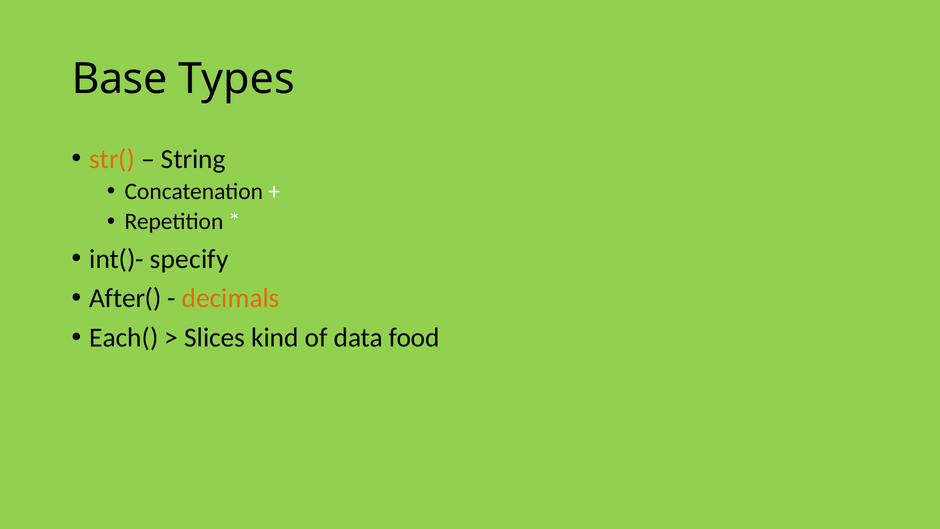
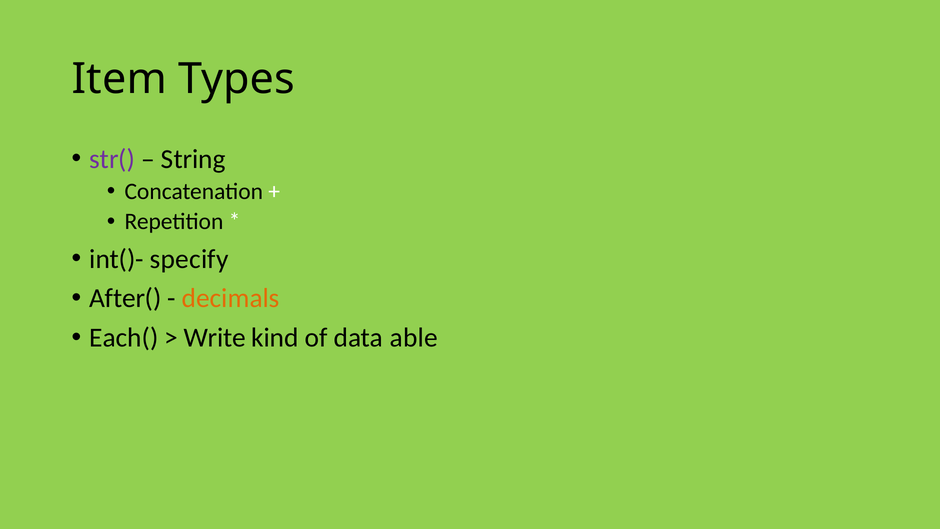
Base: Base -> Item (119, 79)
str( colour: orange -> purple (112, 159)
Slices: Slices -> Write (215, 338)
food: food -> able (414, 338)
